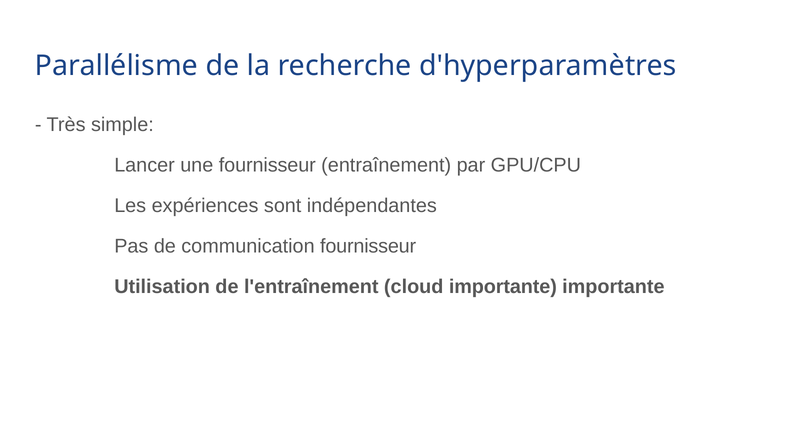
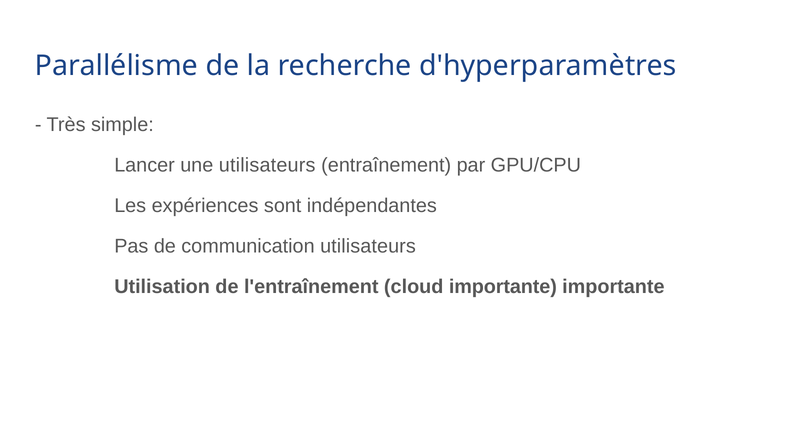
une fournisseur: fournisseur -> utilisateurs (267, 165)
communication fournisseur: fournisseur -> utilisateurs (368, 246)
